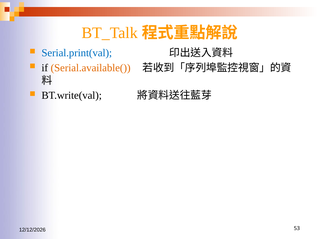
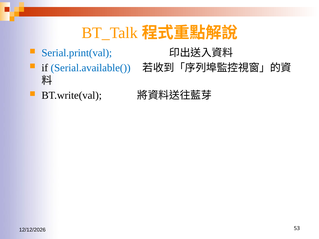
Serial.available( colour: orange -> blue (91, 68)
